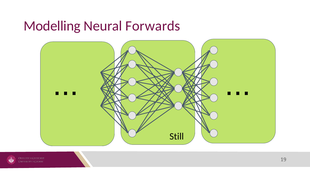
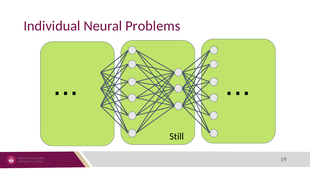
Modelling: Modelling -> Individual (52, 26)
Forwards: Forwards -> Problems (153, 26)
